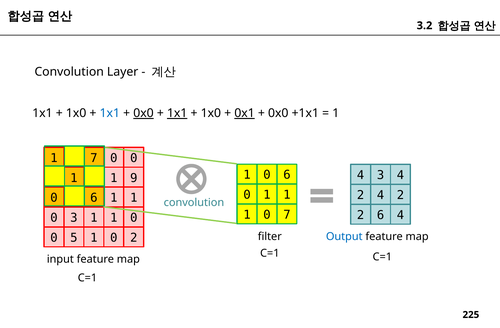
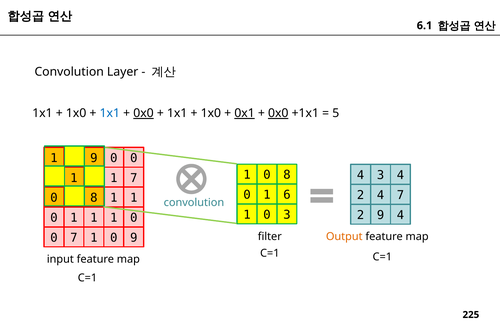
3.2: 3.2 -> 6.1 (425, 26)
1x1 underline: present -> none (177, 113)
0x0 underline: none -> present (278, 113)
1: 1 -> 5 (336, 113)
7: 7 -> 9 (94, 158)
1 0 6: 6 -> 8 (287, 175)
1 9: 9 -> 7 (134, 178)
1: 1 -> 6 (287, 195)
2 4 2: 2 -> 7 (400, 195)
6: 6 -> 8 (94, 198)
0 7: 7 -> 3 (287, 215)
2 6: 6 -> 9 (381, 215)
3: 3 -> 1 (74, 218)
0 5: 5 -> 7 (74, 238)
0 2: 2 -> 9 (134, 238)
Output colour: blue -> orange (344, 237)
